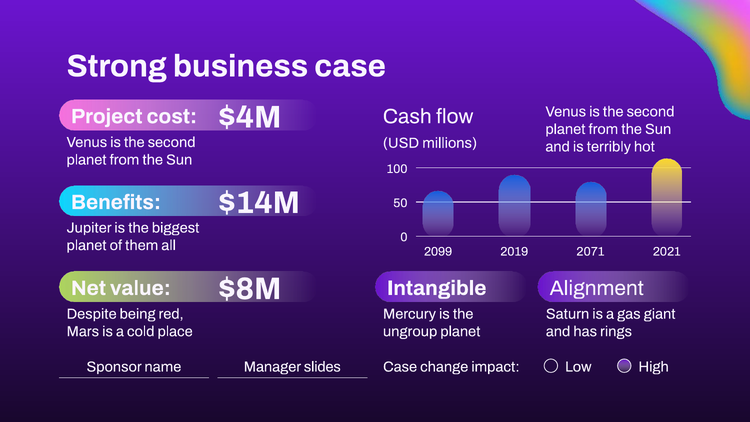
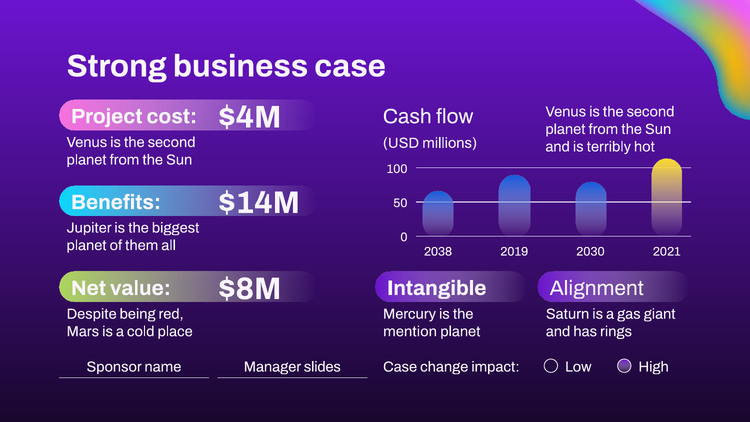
2099: 2099 -> 2038 (438, 251)
2071: 2071 -> 2030 (590, 251)
ungroup: ungroup -> mention (410, 331)
